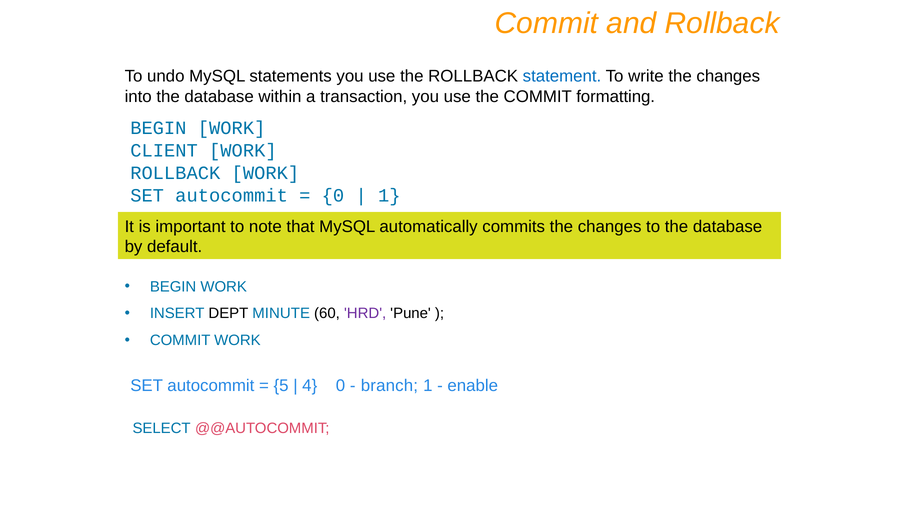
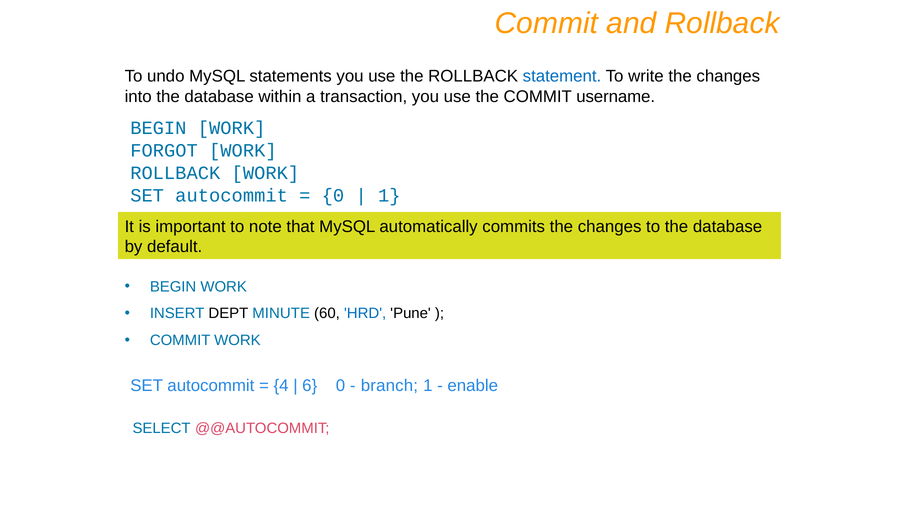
formatting: formatting -> username (616, 97)
CLIENT: CLIENT -> FORGOT (164, 151)
HRD colour: purple -> blue (365, 313)
5: 5 -> 4 (281, 385)
4: 4 -> 6 (310, 385)
